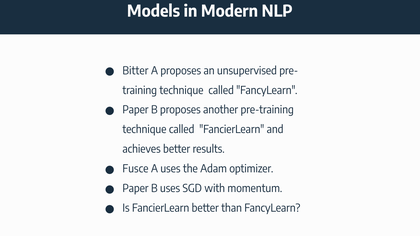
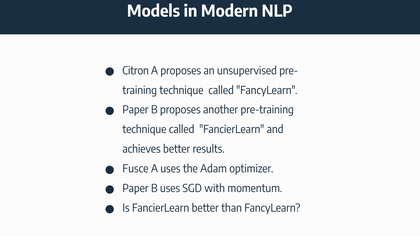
Bitter: Bitter -> Citron (136, 71)
